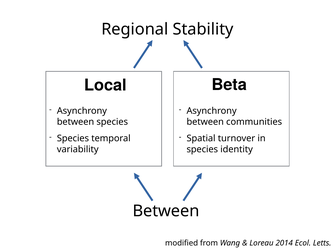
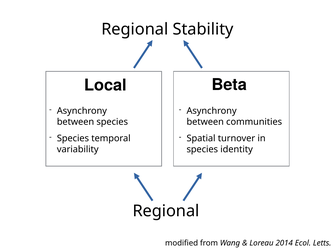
Between: Between -> Regional (166, 211)
